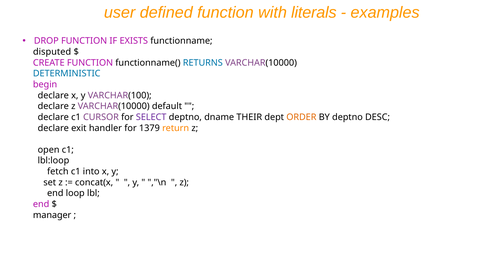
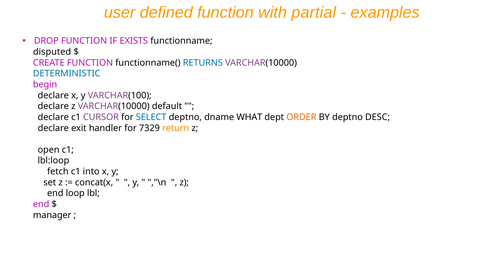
literals: literals -> partial (314, 13)
SELECT colour: purple -> blue (151, 117)
THEIR: THEIR -> WHAT (249, 117)
1379: 1379 -> 7329 (149, 128)
